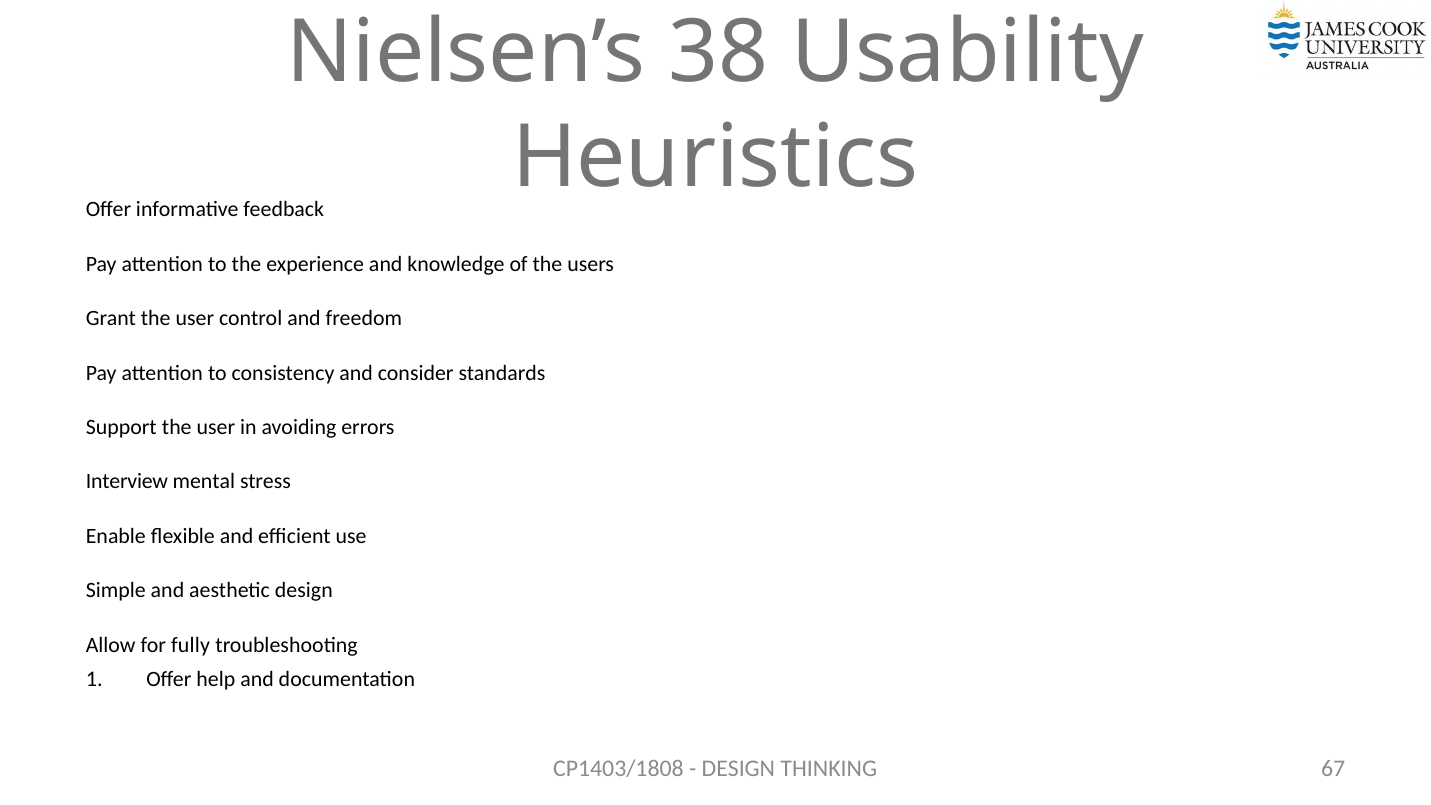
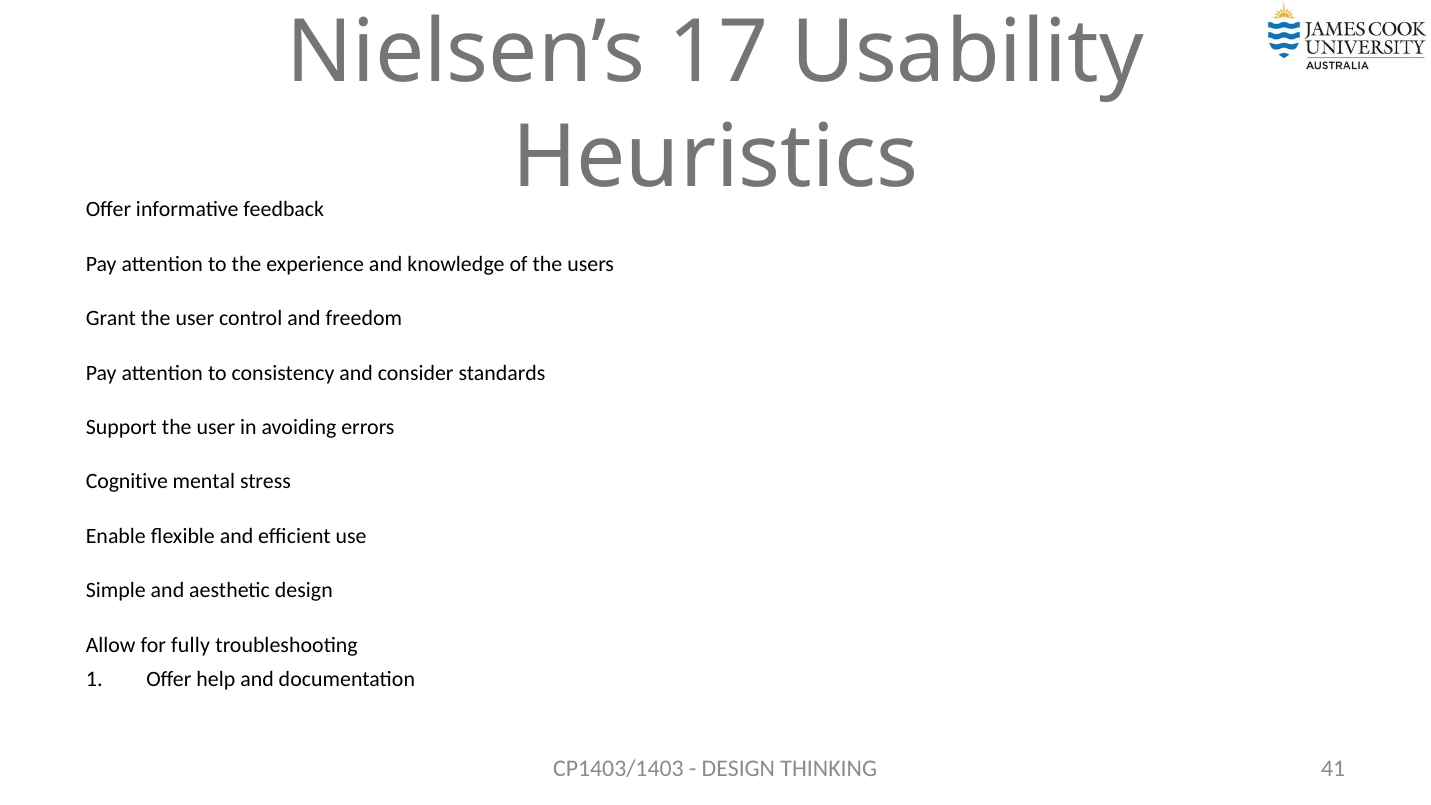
38: 38 -> 17 (719, 53)
Interview: Interview -> Cognitive (127, 482)
CP1403/1808: CP1403/1808 -> CP1403/1403 (618, 769)
67: 67 -> 41 (1333, 769)
